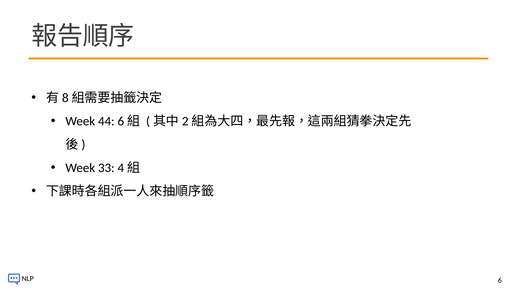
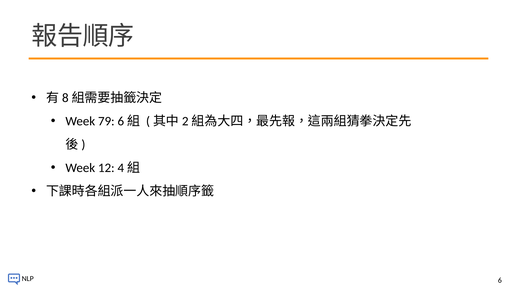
44: 44 -> 79 (106, 121)
33: 33 -> 12 (106, 168)
